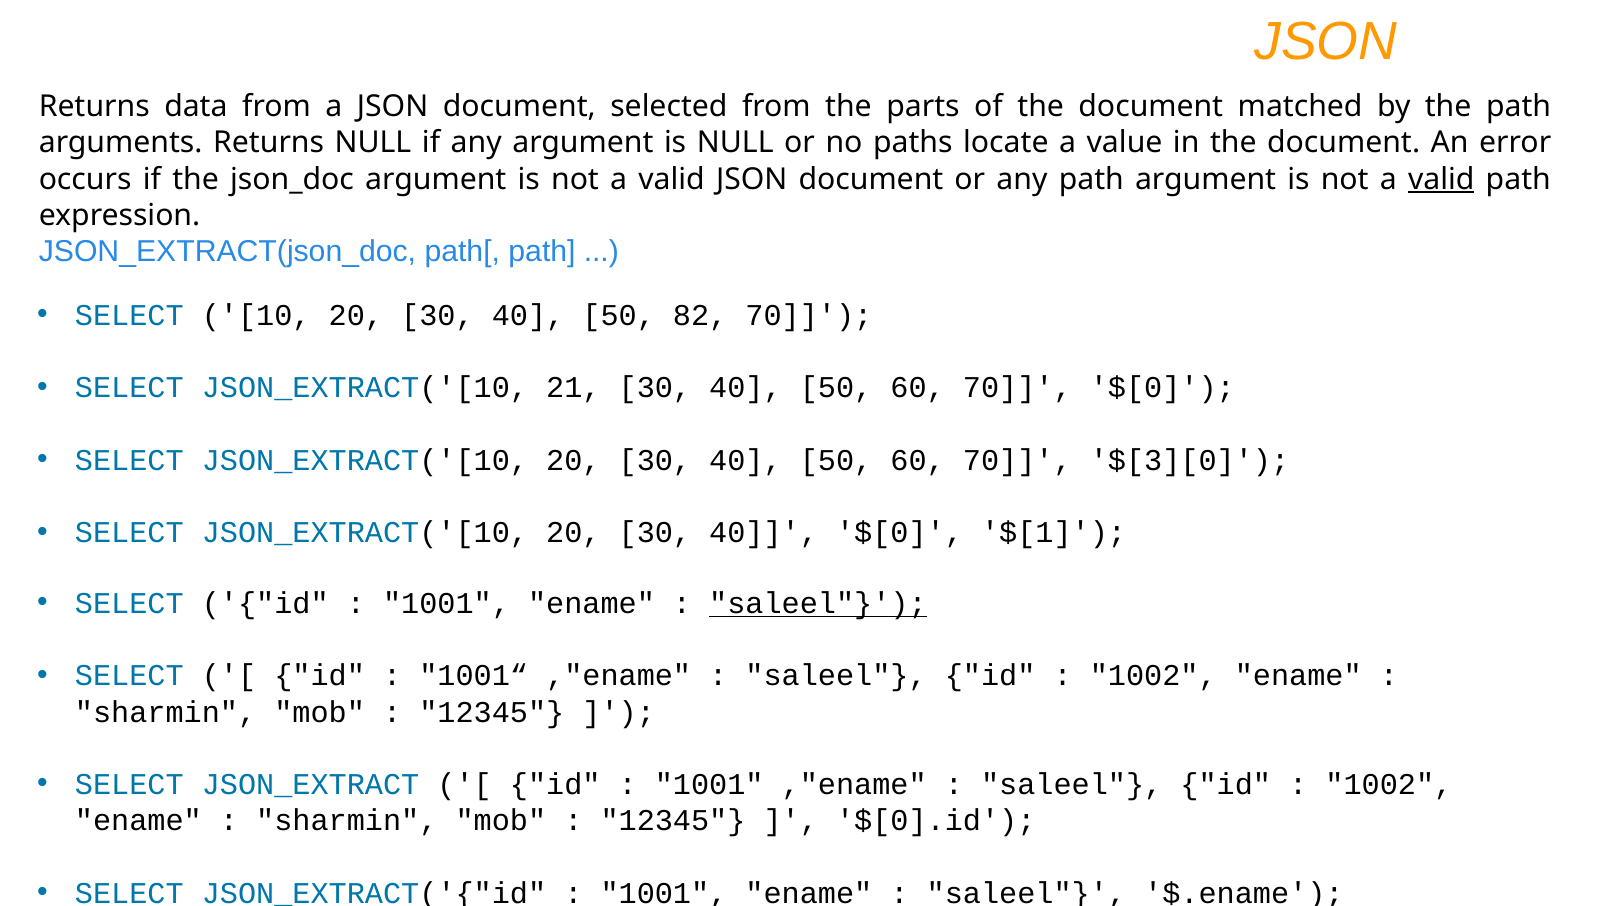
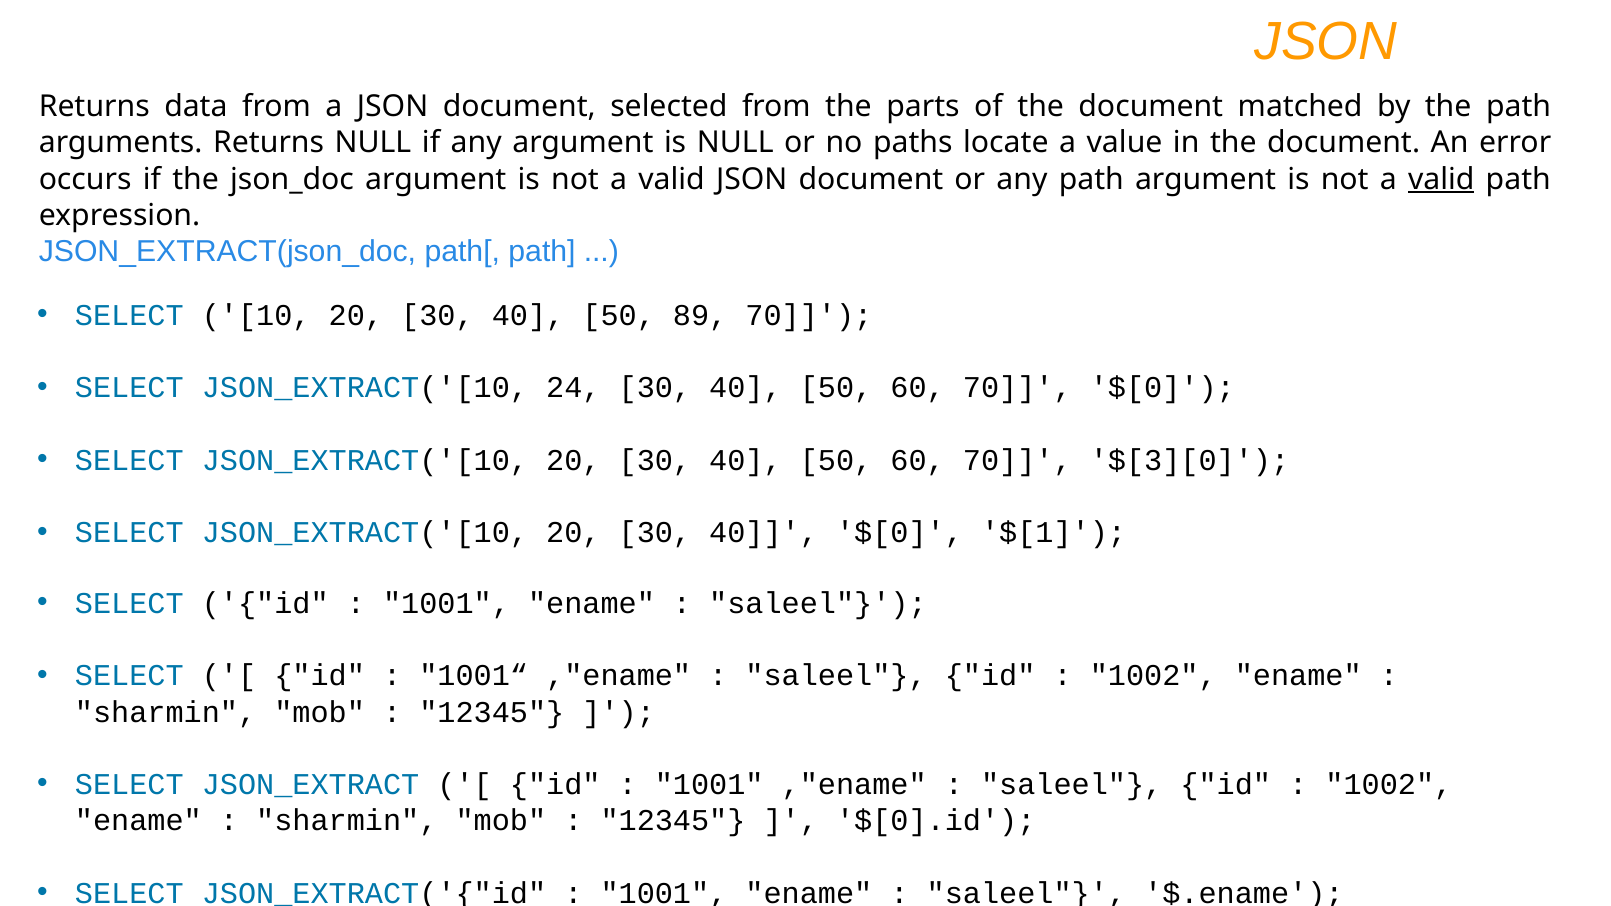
82: 82 -> 89 (700, 315)
21: 21 -> 24 (573, 388)
saleel underline: present -> none (818, 604)
